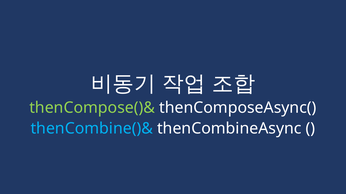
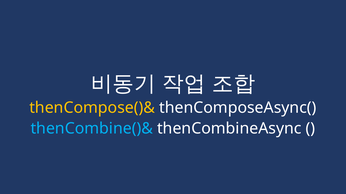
thenCompose()& colour: light green -> yellow (92, 108)
